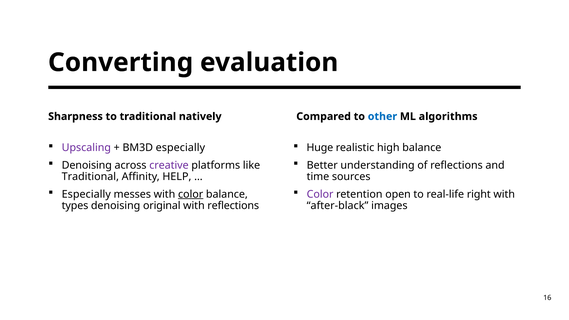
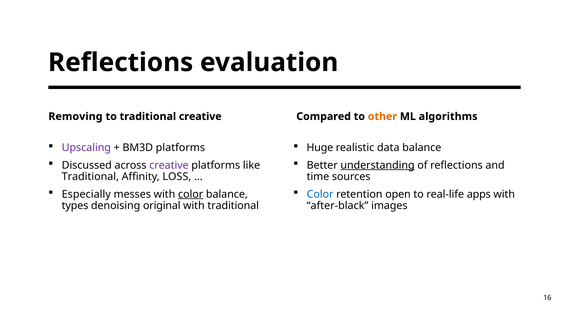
Converting: Converting -> Reflections (121, 62)
Sharpness: Sharpness -> Removing (75, 116)
traditional natively: natively -> creative (200, 116)
other colour: blue -> orange (382, 116)
BM3D especially: especially -> platforms (180, 148)
high: high -> data (388, 148)
Denoising: Denoising -> Discussed (87, 165)
understanding underline: none -> present (378, 165)
HELP: HELP -> LOSS (177, 177)
Color colour: purple -> blue (320, 194)
right: right -> apps (479, 194)
with reflections: reflections -> traditional (233, 206)
